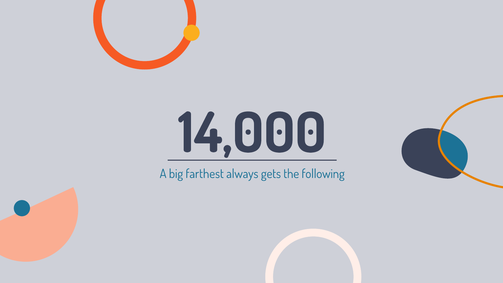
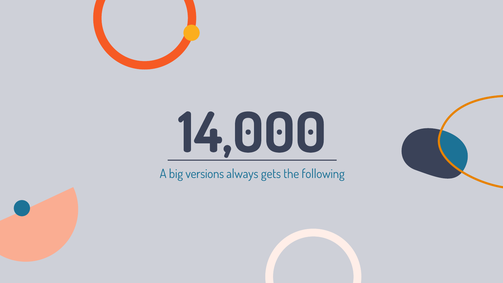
farthest: farthest -> versions (205, 174)
